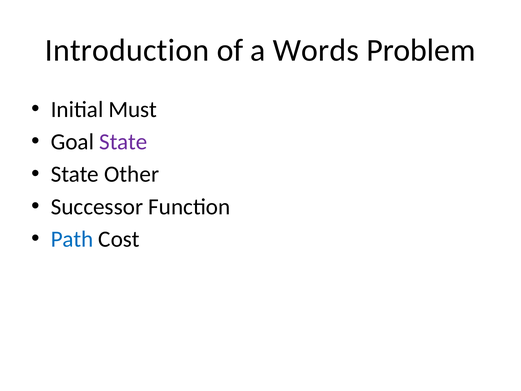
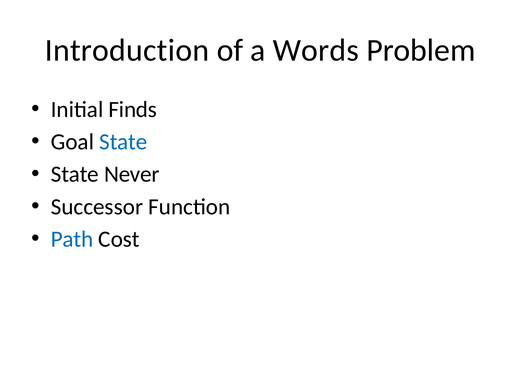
Must: Must -> Finds (133, 109)
State colour: purple -> blue (123, 142)
Other: Other -> Never (132, 174)
